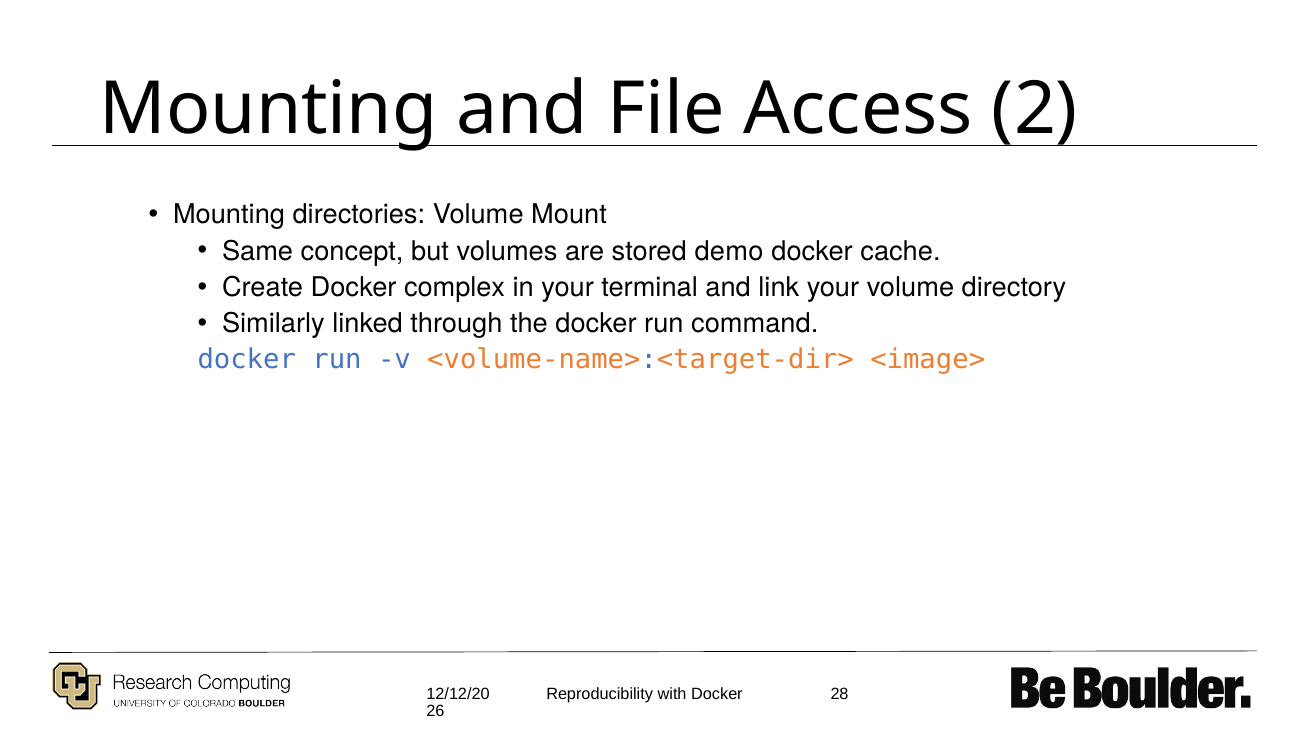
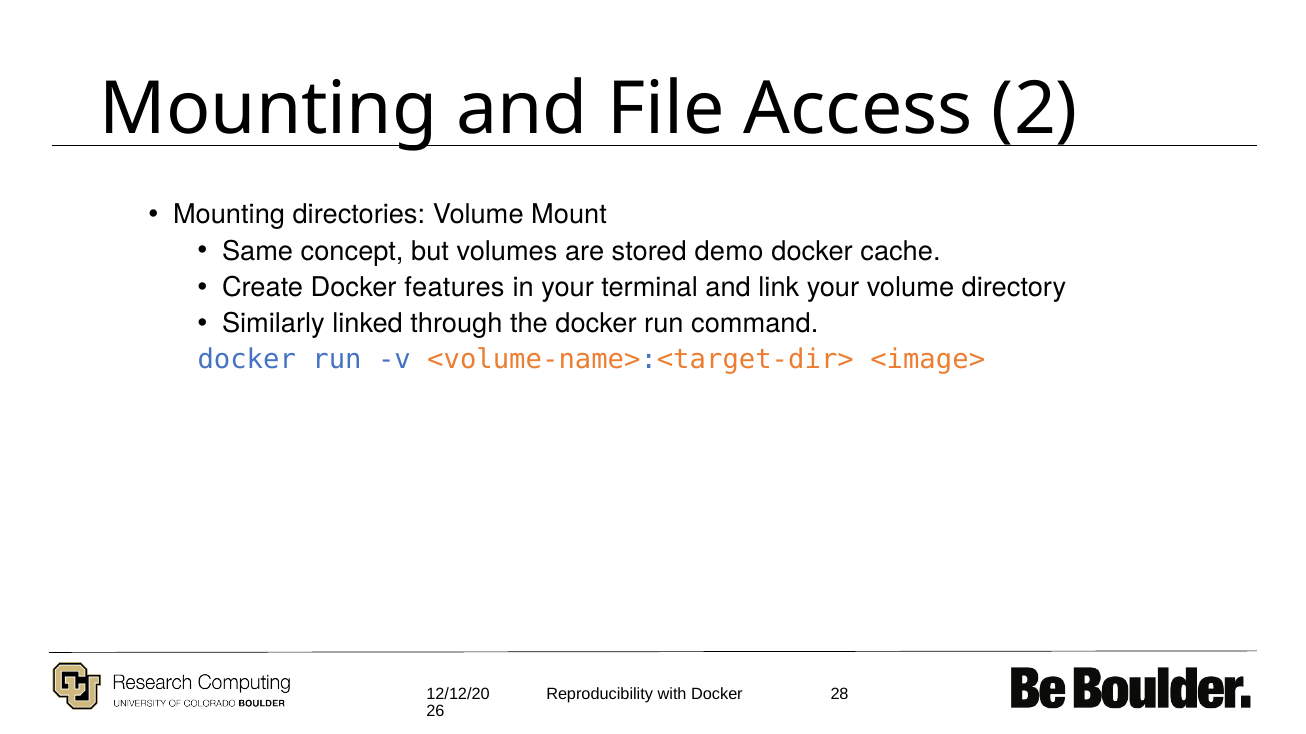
complex: complex -> features (454, 287)
